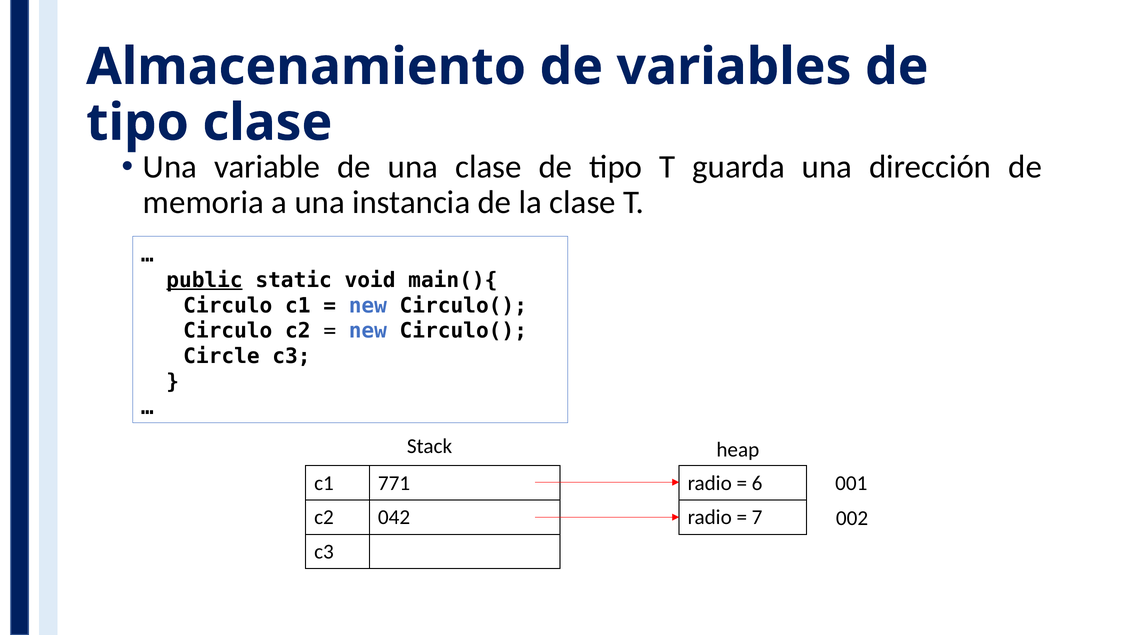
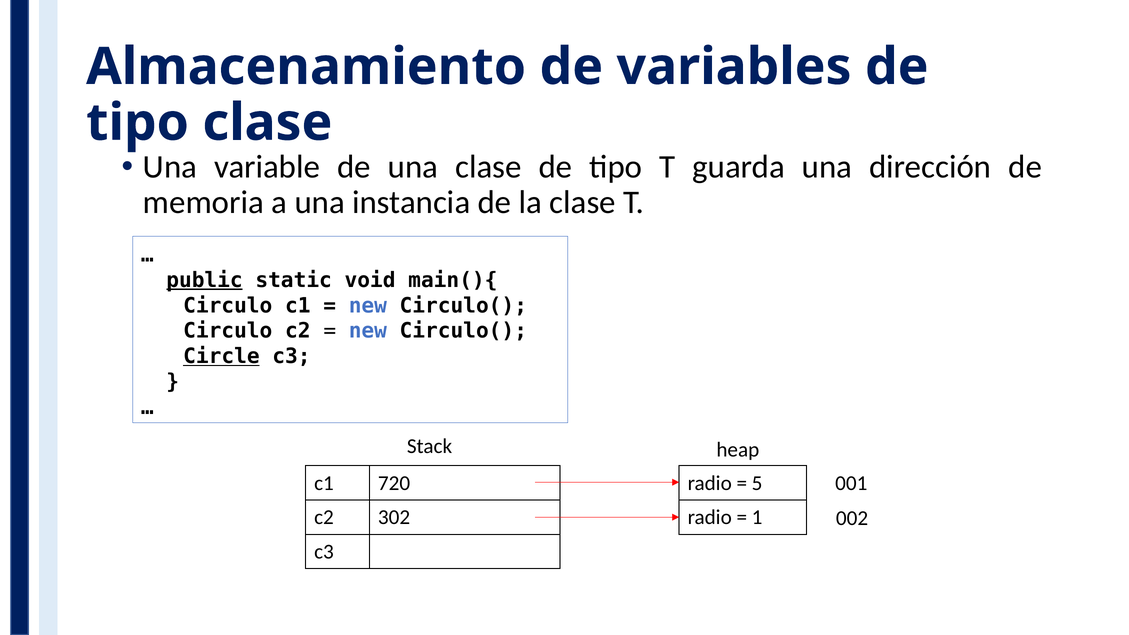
Circle underline: none -> present (221, 356)
771: 771 -> 720 (394, 483)
6: 6 -> 5 (757, 483)
042: 042 -> 302 (394, 517)
7: 7 -> 1 (757, 517)
